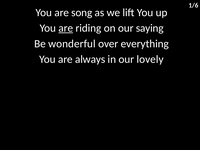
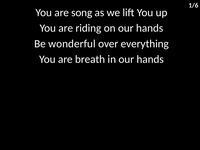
are underline: present -> none (66, 28)
on our saying: saying -> hands (150, 28)
always: always -> breath (90, 59)
in our lovely: lovely -> hands (150, 59)
